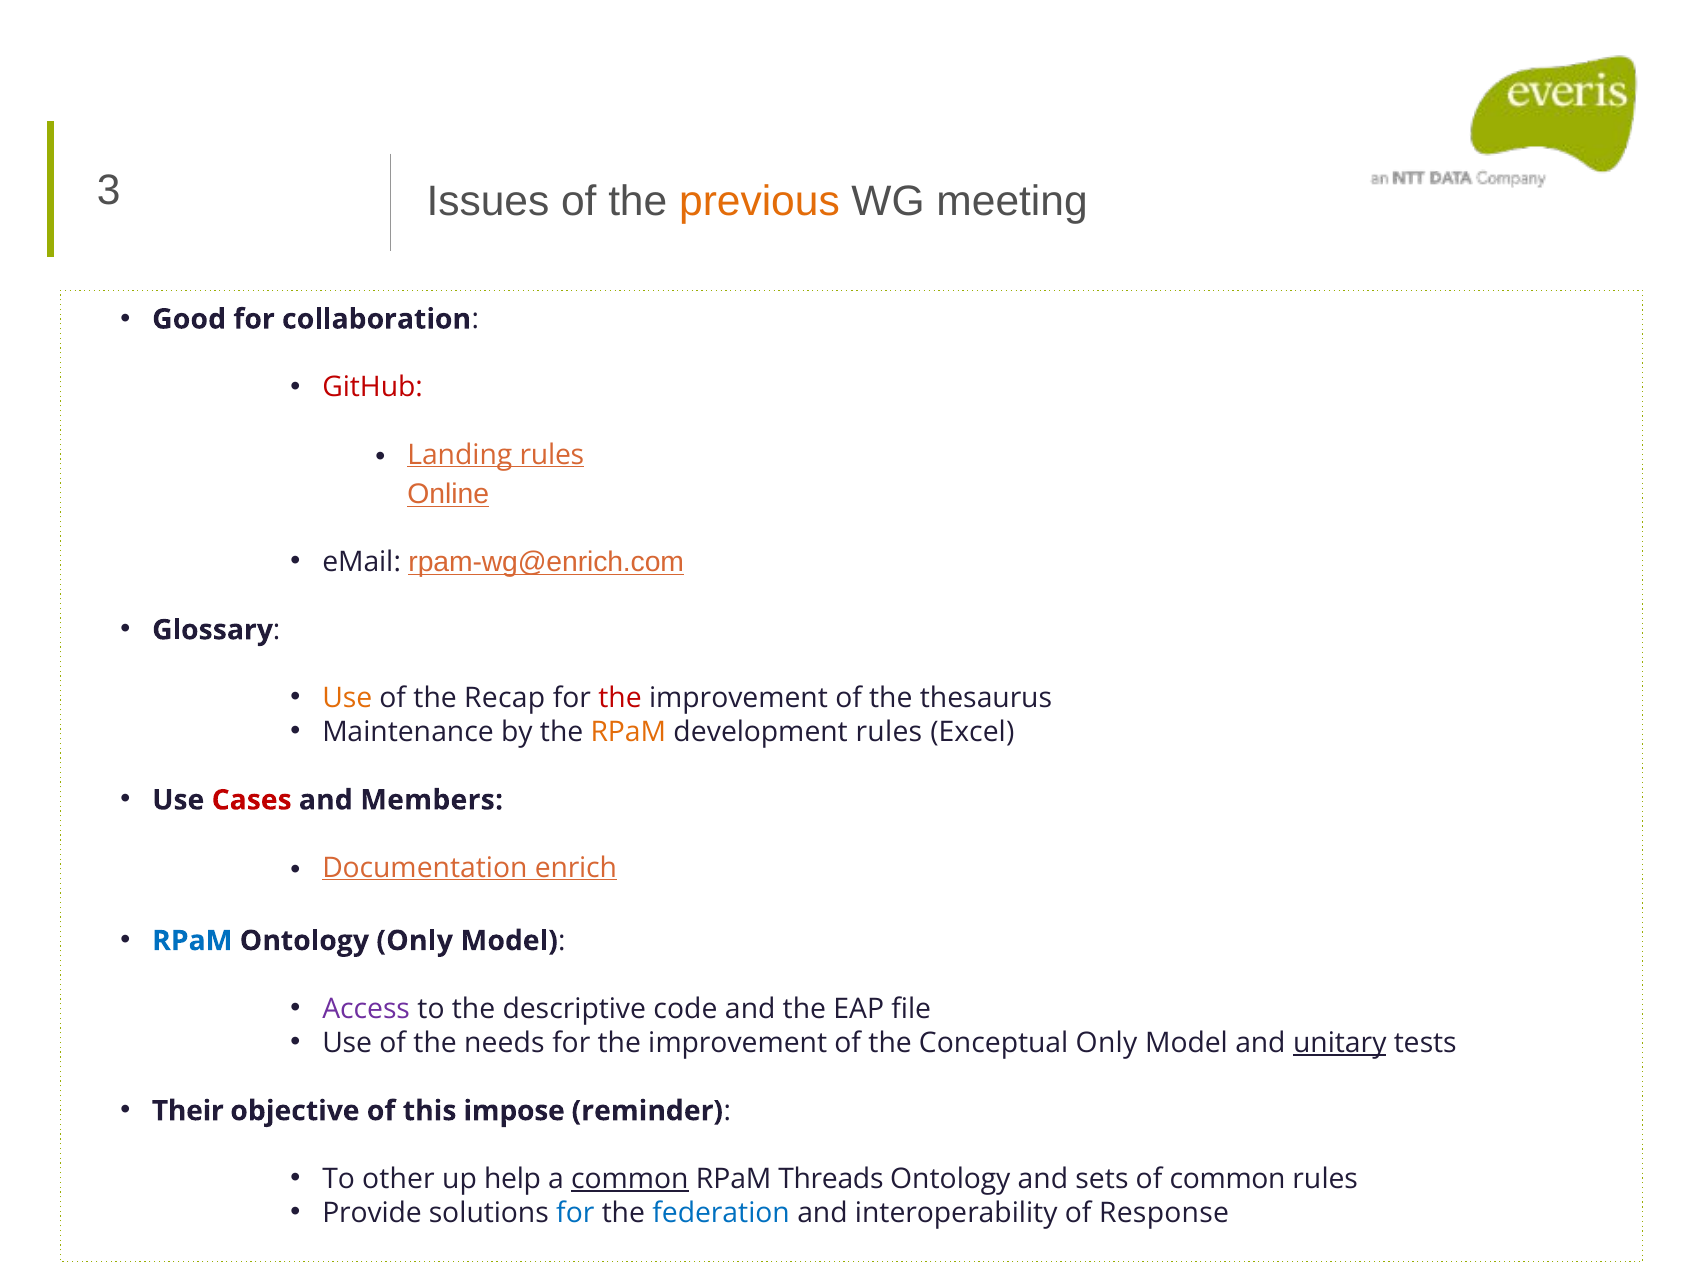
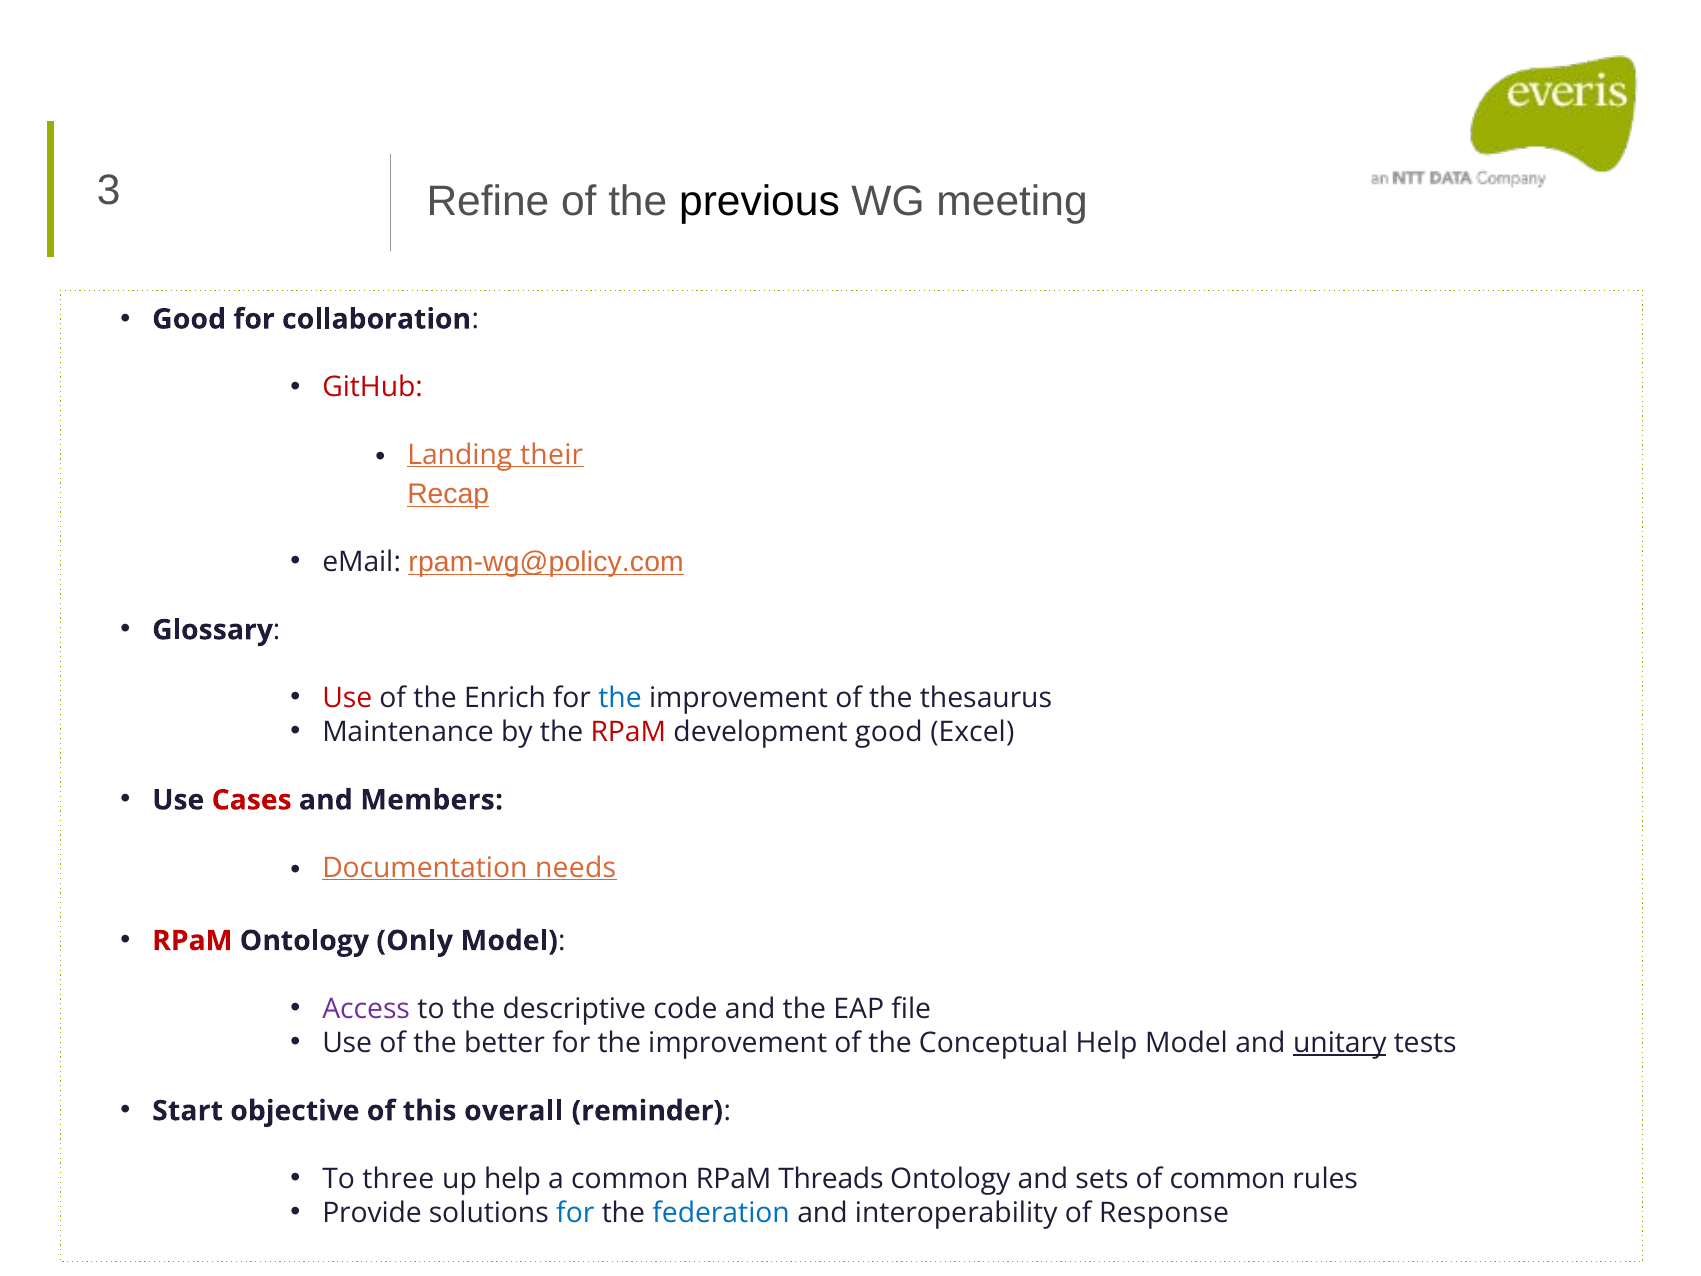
Issues: Issues -> Refine (488, 201)
previous colour: orange -> black (759, 201)
Landing rules: rules -> their (552, 455)
Online: Online -> Recap (448, 494)
rpam-wg@enrich.com: rpam-wg@enrich.com -> rpam-wg@policy.com (546, 562)
Use colour: orange -> red (347, 698)
Recap: Recap -> Enrich (505, 698)
the colour: red -> blue (620, 698)
RPaM colour: orange -> red (628, 732)
development rules: rules -> good (889, 732)
enrich: enrich -> needs (576, 868)
RPaM colour: blue -> red (192, 941)
needs: needs -> better (504, 1043)
Conceptual Only: Only -> Help (1107, 1043)
Their: Their -> Start (188, 1111)
impose: impose -> overall (514, 1111)
other: other -> three (398, 1179)
common underline: present -> none (630, 1179)
